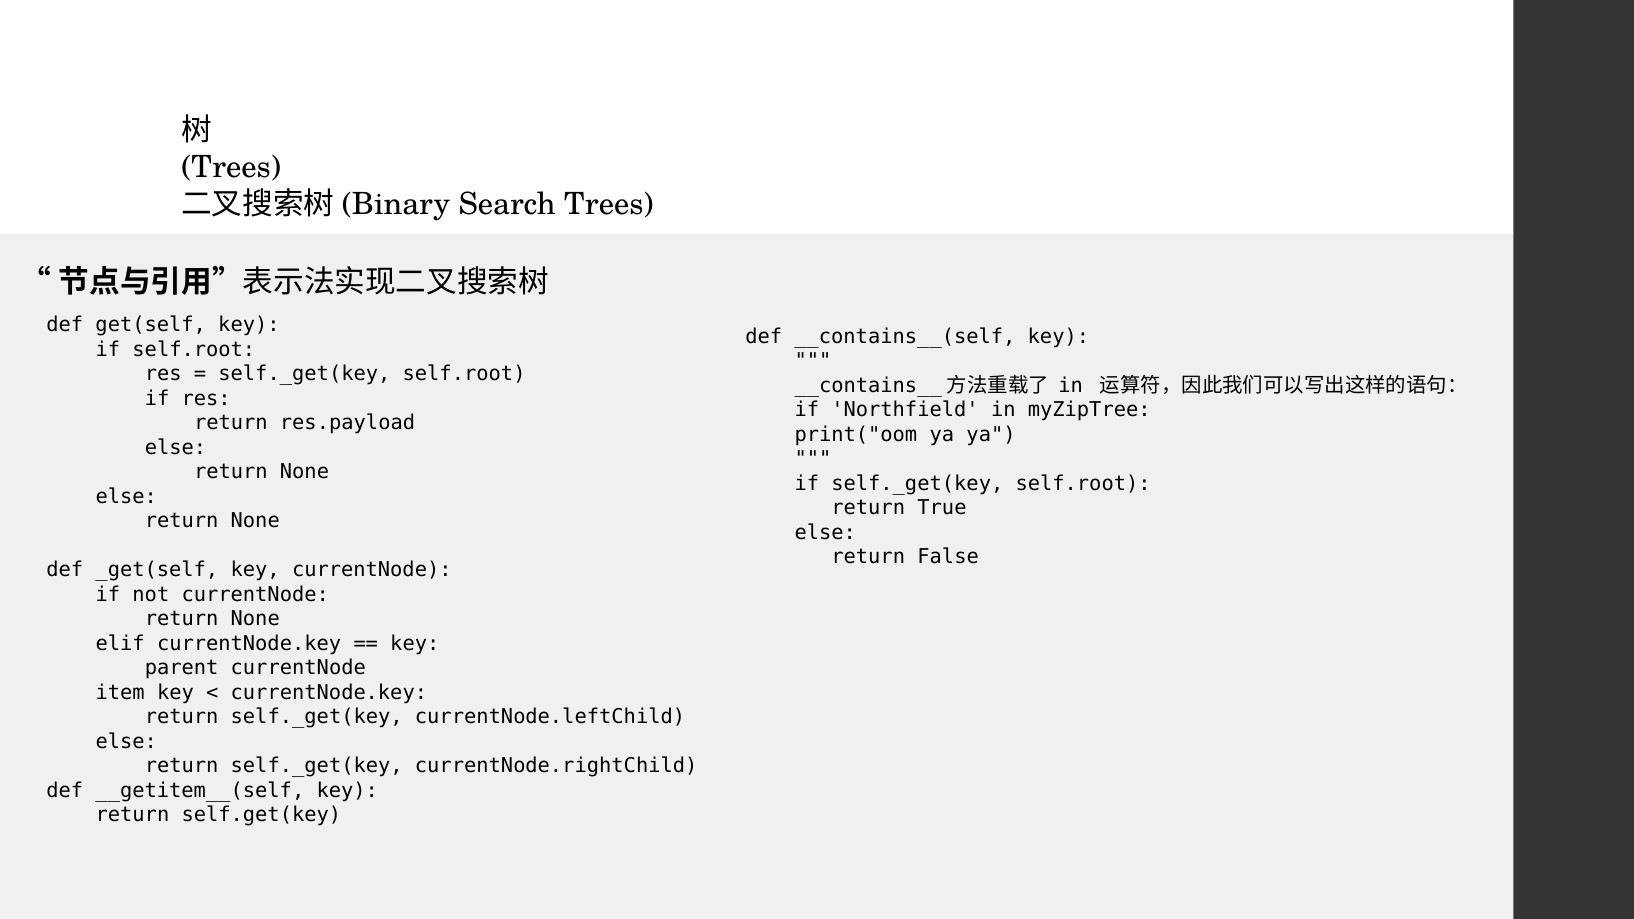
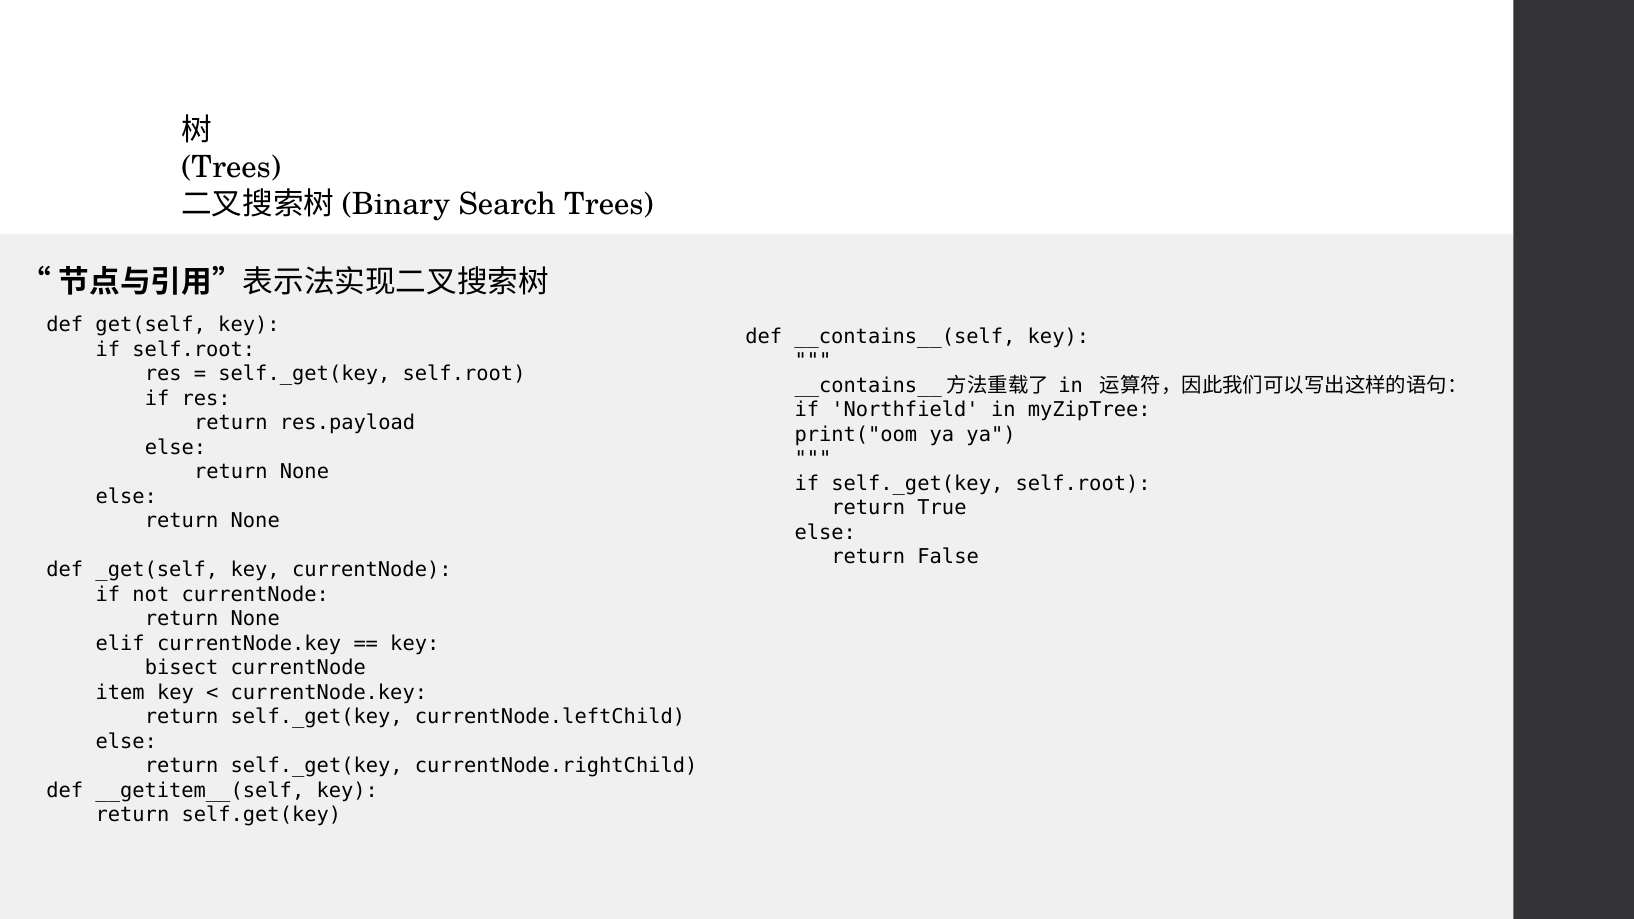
parent: parent -> bisect (182, 668)
